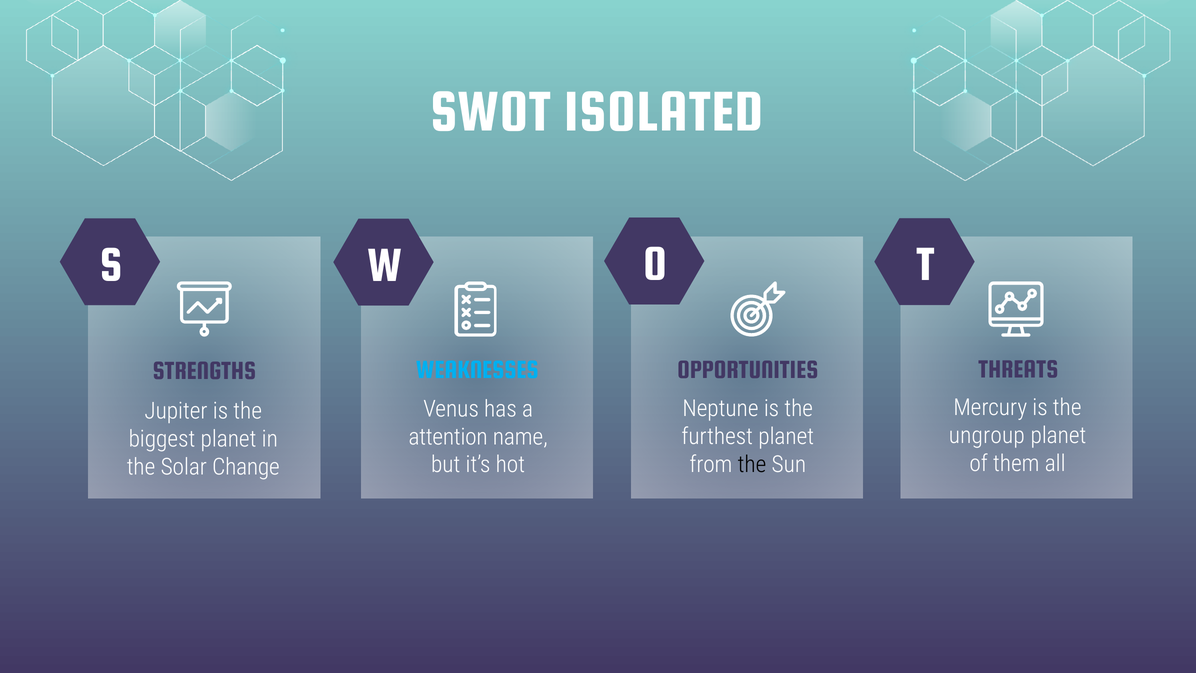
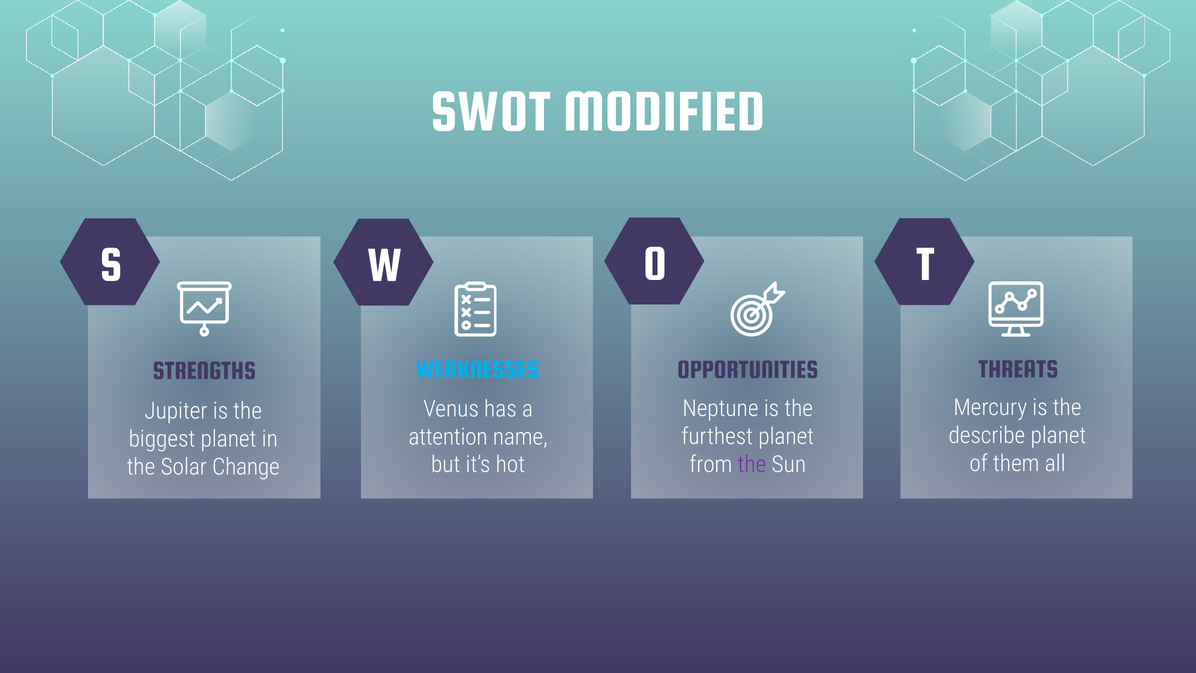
ISOLATED: ISOLATED -> MODIFIED (664, 111)
ungroup: ungroup -> describe (987, 436)
the colour: black -> purple (752, 464)
